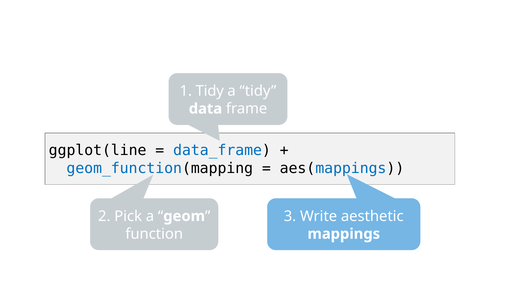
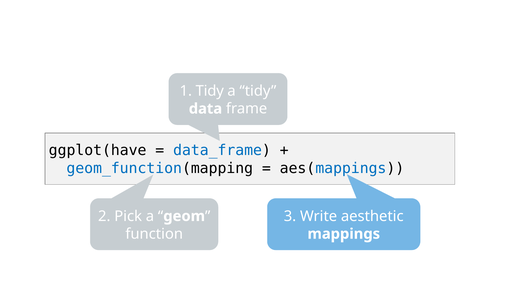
ggplot(line: ggplot(line -> ggplot(have (98, 151)
